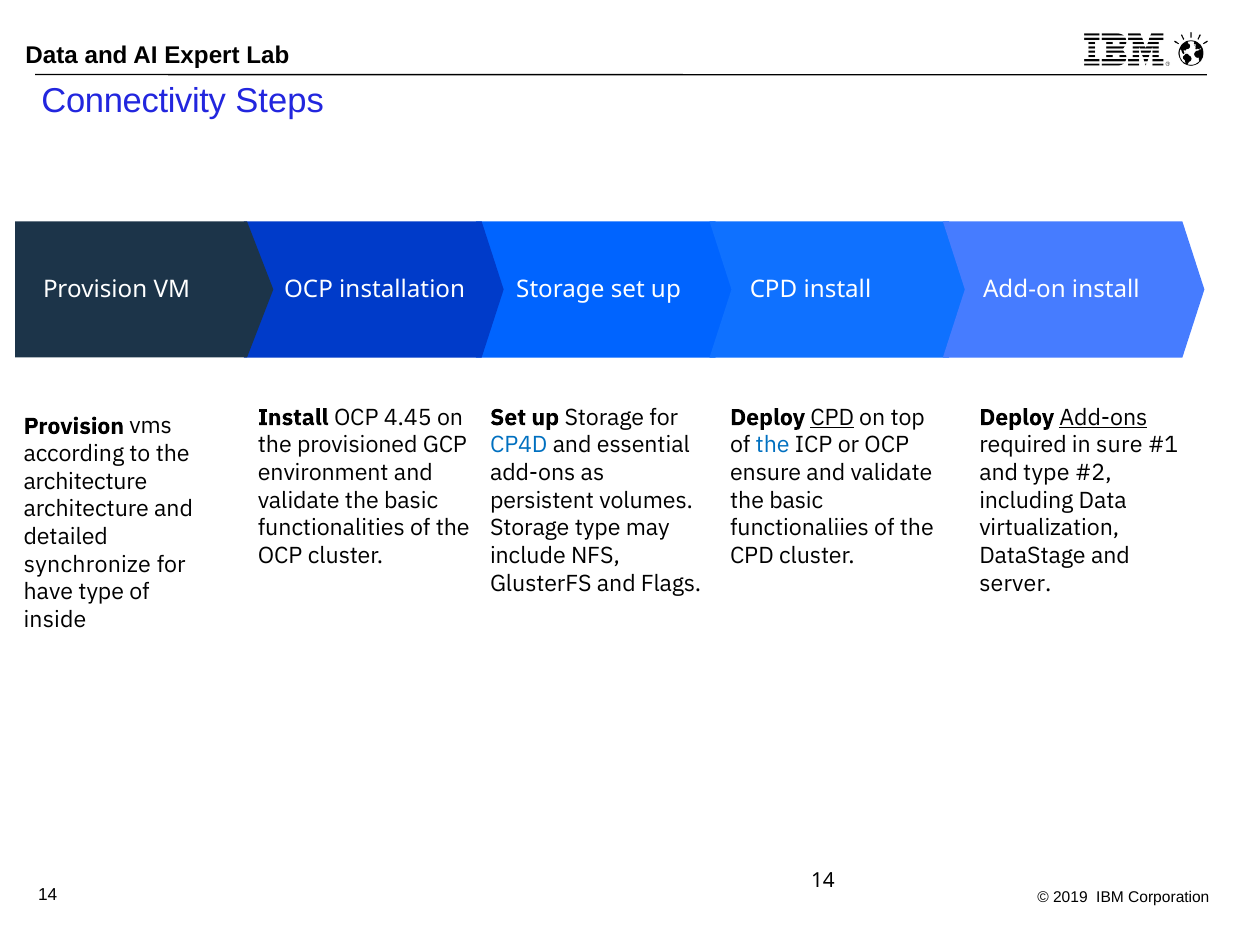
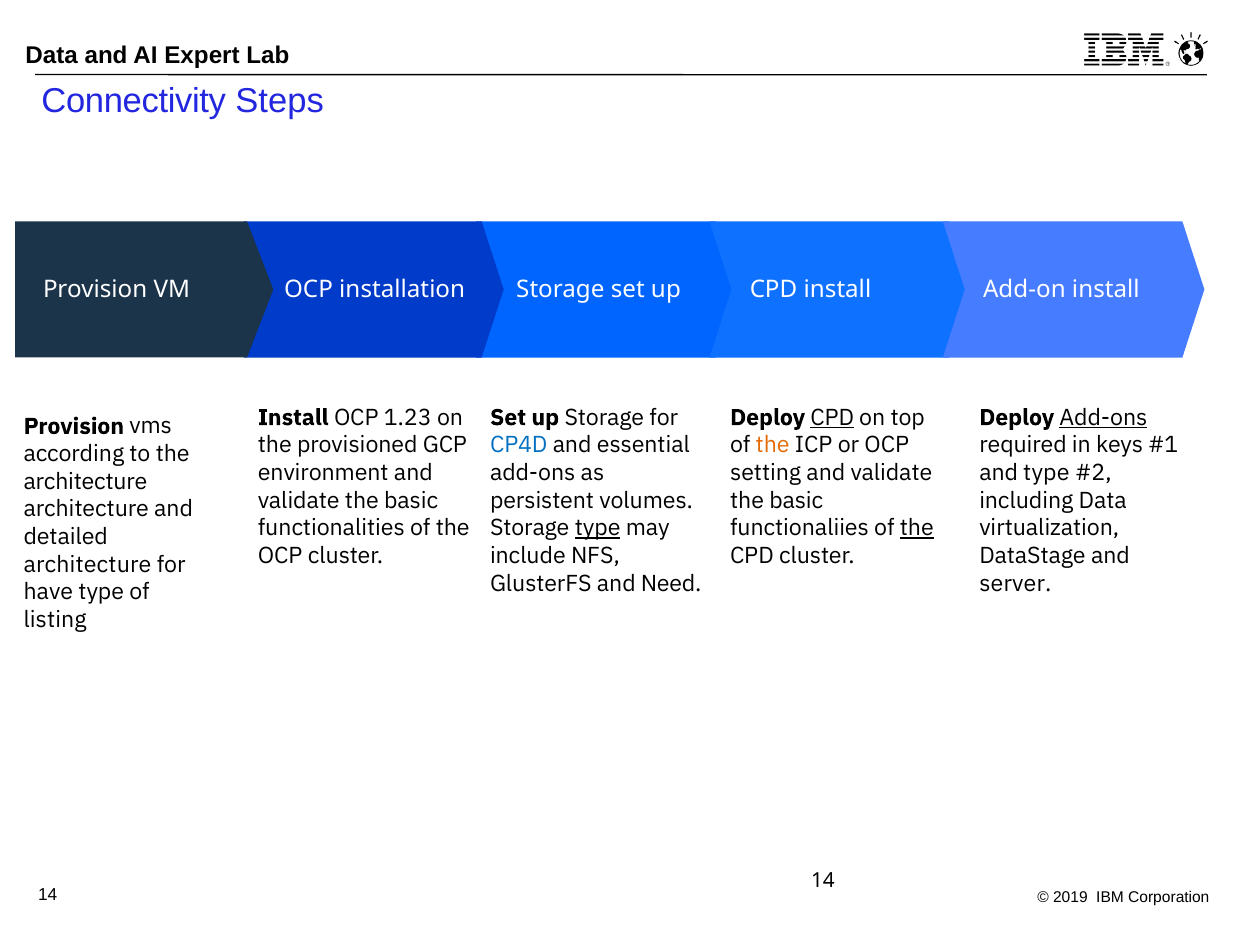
4.45: 4.45 -> 1.23 (408, 418)
the colour: blue -> orange (773, 445)
sure: sure -> keys (1120, 445)
ensure: ensure -> setting (766, 473)
type underline: none -> present (598, 528)
the underline: none -> present (917, 528)
synchronize: synchronize -> architecture (87, 565)
Flags: Flags -> Need (671, 584)
inside: inside -> listing (55, 620)
